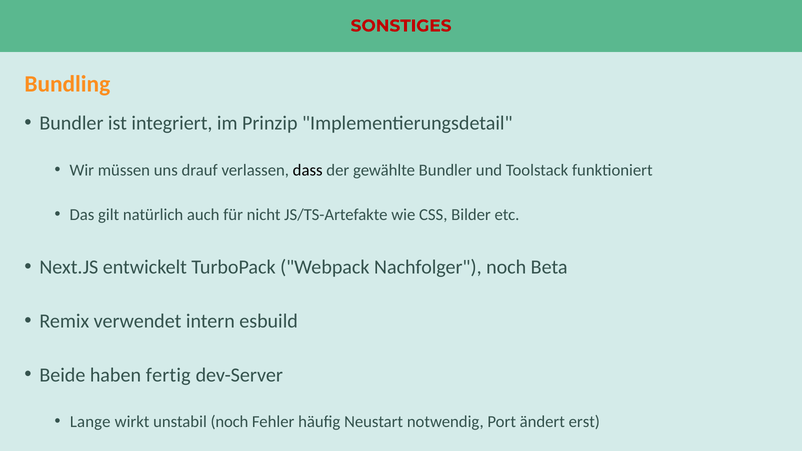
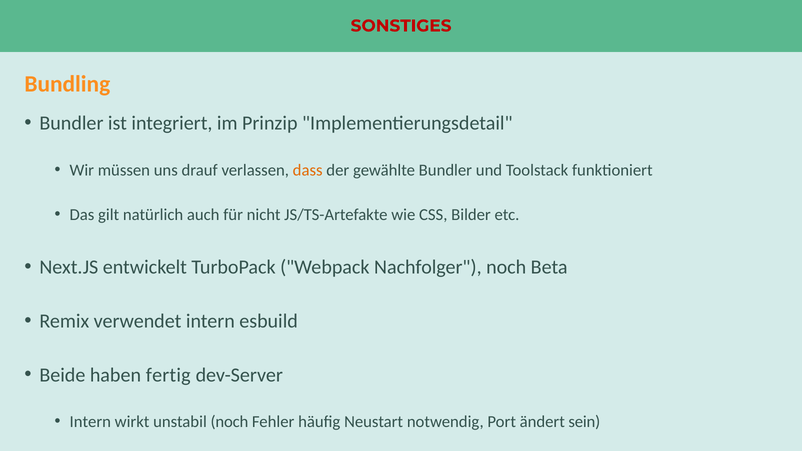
dass colour: black -> orange (308, 170)
Lange: Lange -> Intern (90, 422)
erst: erst -> sein (584, 422)
